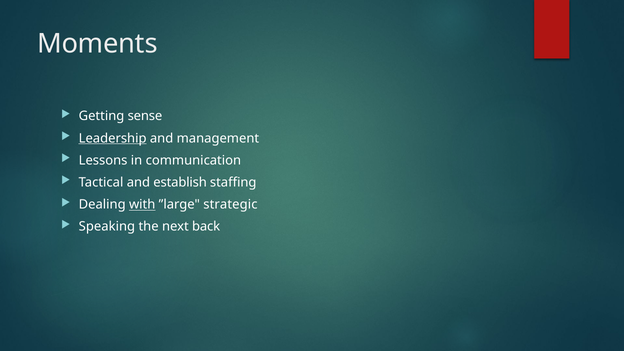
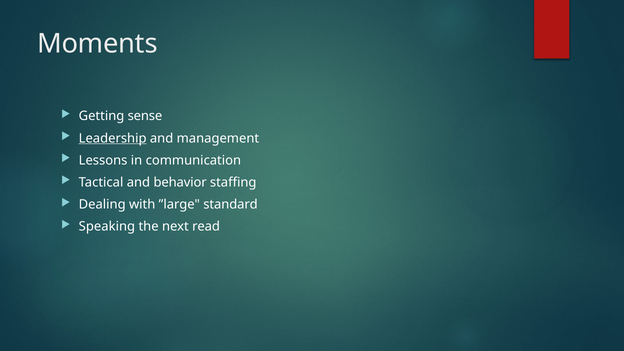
establish: establish -> behavior (180, 182)
with underline: present -> none (142, 205)
strategic: strategic -> standard (230, 205)
back: back -> read (206, 227)
